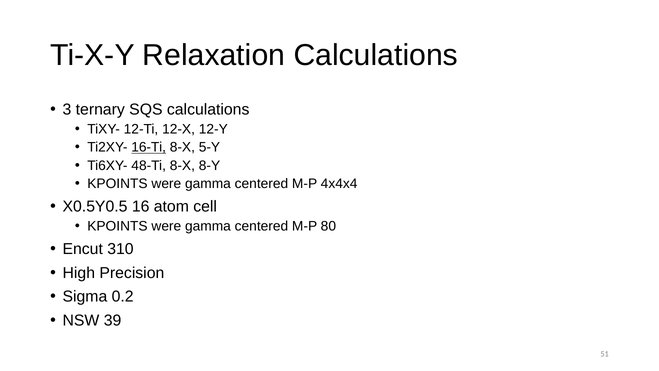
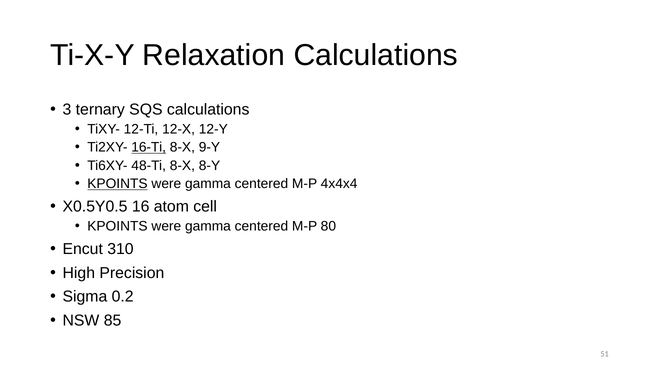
5-Y: 5-Y -> 9-Y (209, 147)
KPOINTS underline: none -> present (117, 184)
39: 39 -> 85 (113, 320)
